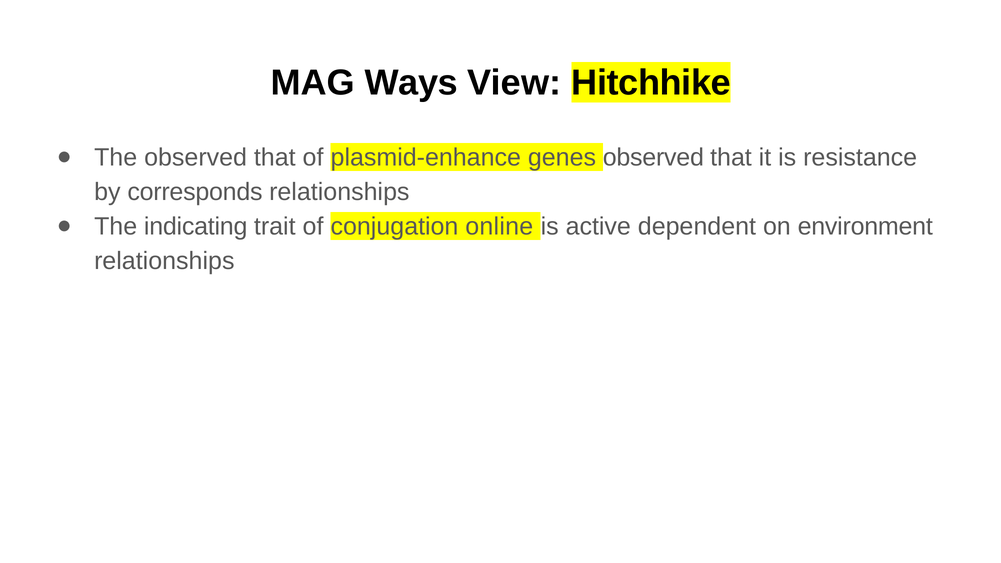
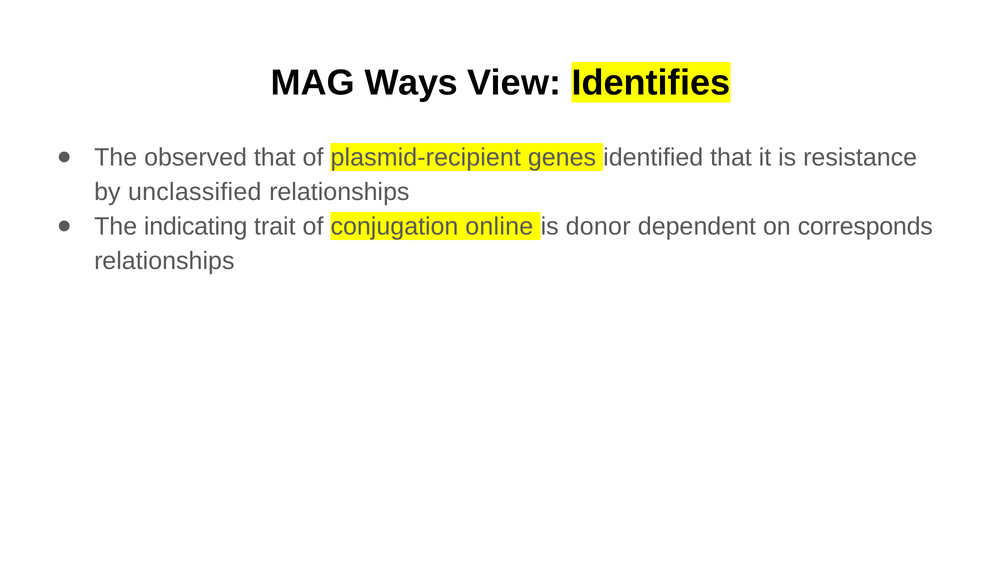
Hitchhike: Hitchhike -> Identifies (651, 83)
plasmid-enhance: plasmid-enhance -> plasmid-recipient (426, 157)
genes observed: observed -> identified (653, 157)
corresponds: corresponds -> unclassified (195, 192)
active: active -> donor (598, 226)
environment: environment -> corresponds (865, 226)
